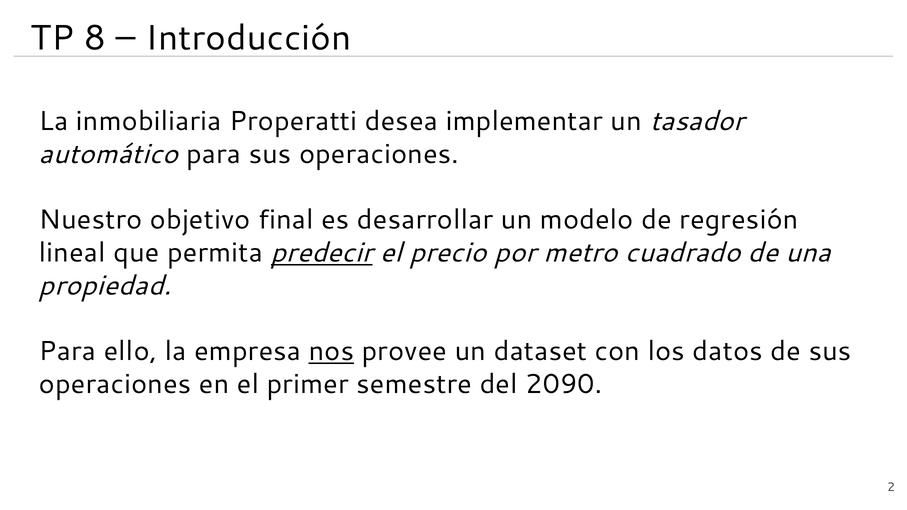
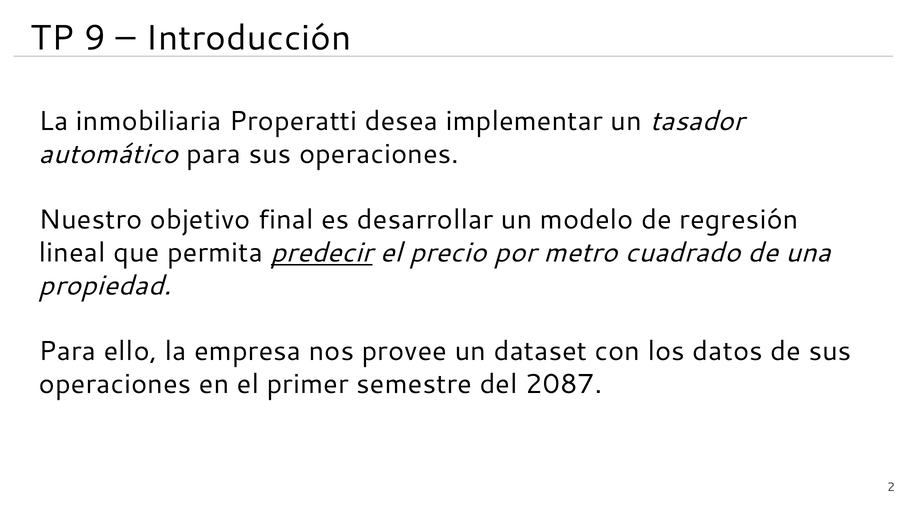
8: 8 -> 9 (95, 38)
nos underline: present -> none (331, 352)
2090: 2090 -> 2087 (564, 384)
